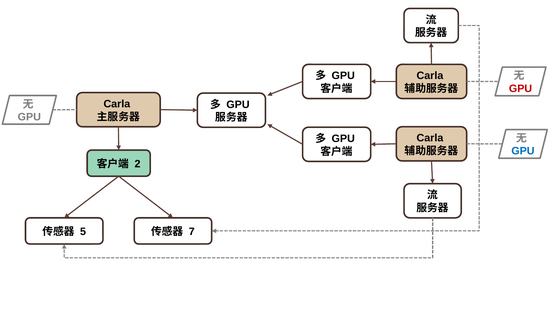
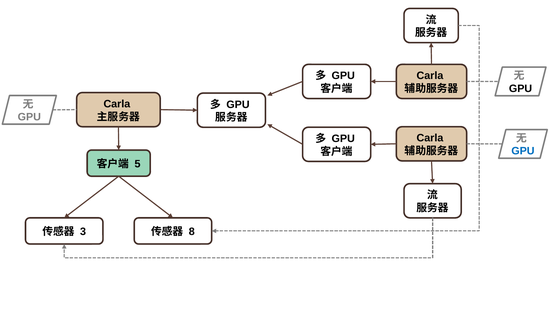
GPU colour: red -> black (521, 88)
2: 2 -> 5 (138, 164)
5: 5 -> 3 (83, 231)
7: 7 -> 8 (192, 231)
